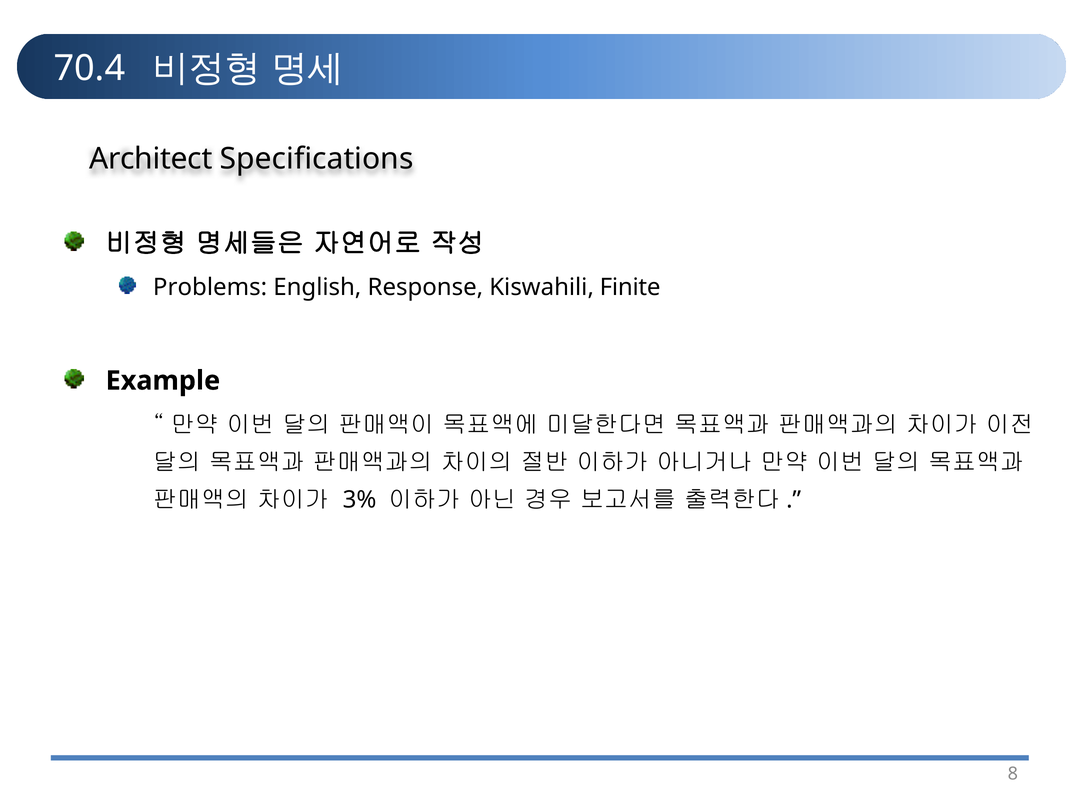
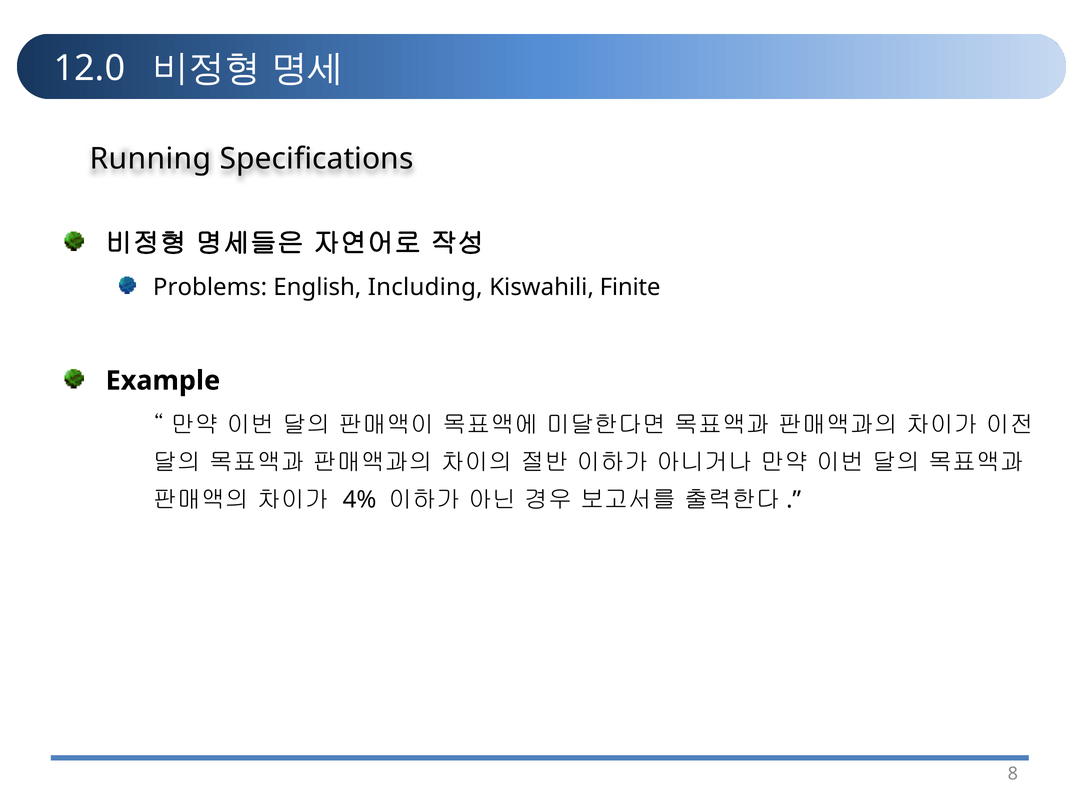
70.4: 70.4 -> 12.0 (89, 68)
Architect: Architect -> Running (151, 159)
Response: Response -> Including (425, 287)
3%: 3% -> 4% (360, 500)
